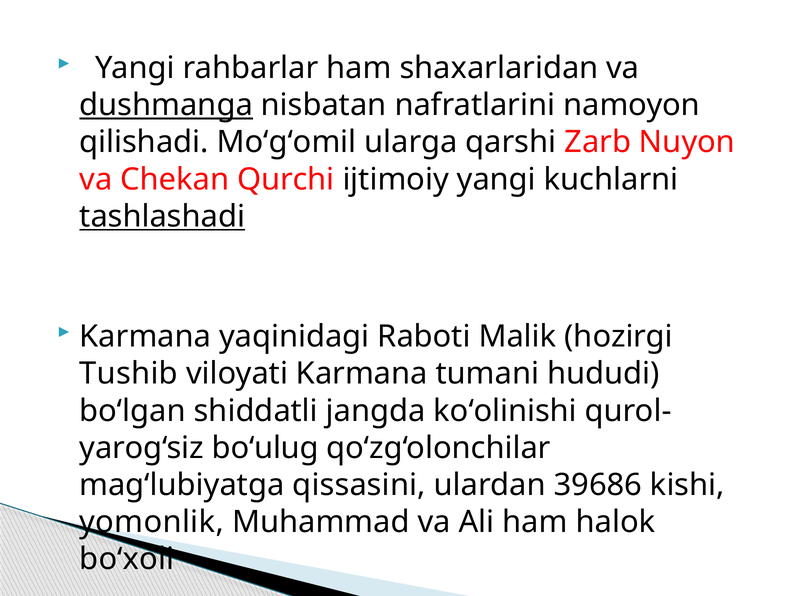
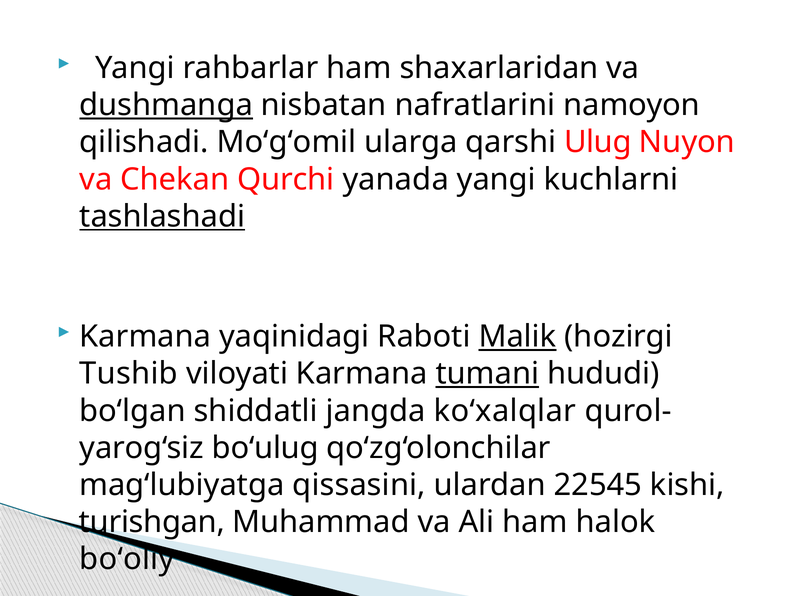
Zarb: Zarb -> Ulug (598, 142)
ijtimoiy: ijtimoiy -> yanada (396, 179)
Malik underline: none -> present (517, 337)
tumani underline: none -> present (487, 374)
ko‘olinishi: ko‘olinishi -> ko‘xalqlar (505, 411)
39686: 39686 -> 22545 (598, 485)
yomonlik: yomonlik -> turishgan (152, 522)
bo‘xoli: bo‘xoli -> bo‘oliy (127, 560)
